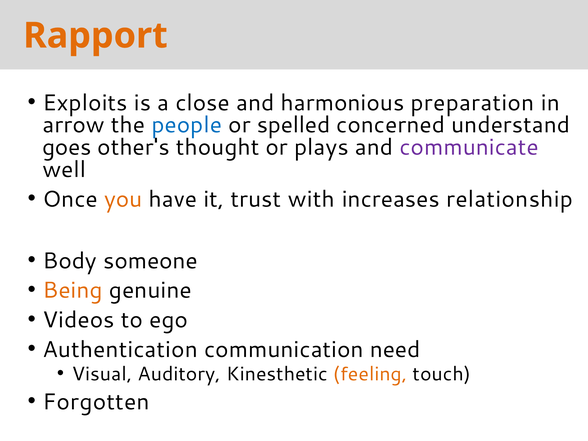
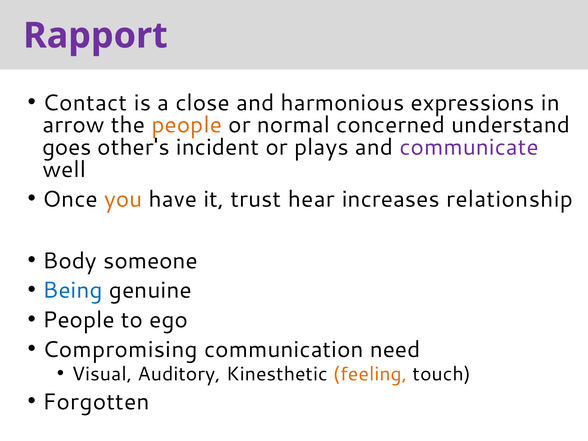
Rapport colour: orange -> purple (95, 36)
Exploits: Exploits -> Contact (85, 103)
preparation: preparation -> expressions (473, 103)
people colour: blue -> orange (187, 125)
spelled: spelled -> normal (293, 125)
thought: thought -> incident (218, 147)
with: with -> hear (311, 199)
Being colour: orange -> blue (73, 290)
Videos: Videos -> People (79, 320)
Authentication: Authentication -> Compromising (120, 350)
